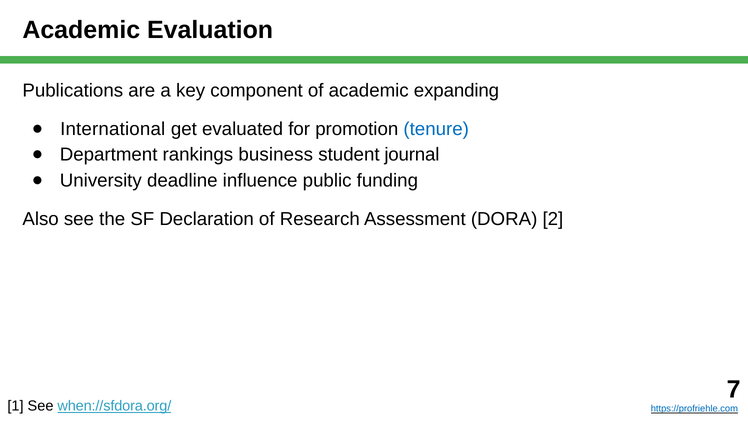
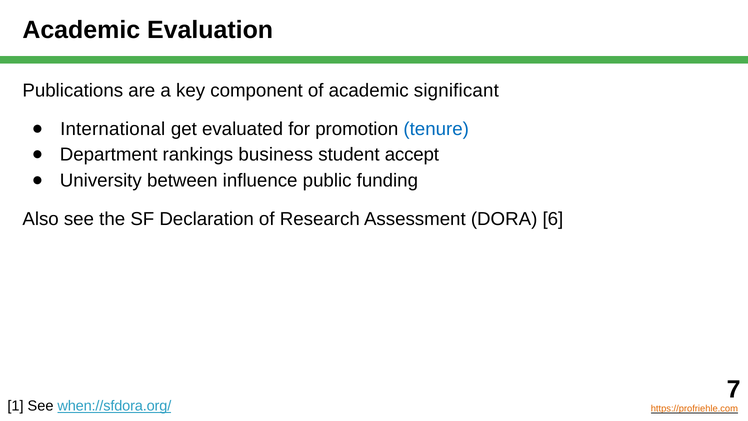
expanding: expanding -> significant (456, 91)
journal: journal -> accept (412, 155)
deadline: deadline -> between (182, 181)
2: 2 -> 6 (553, 219)
https://profriehle.com colour: blue -> orange (694, 409)
